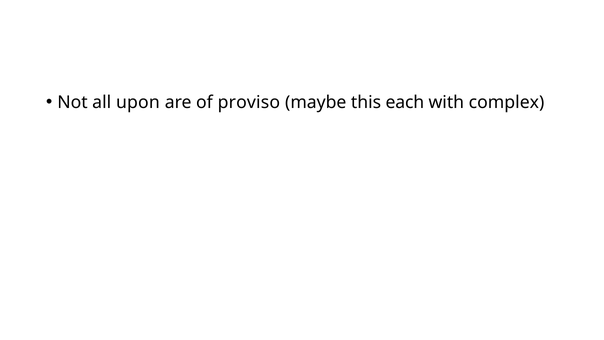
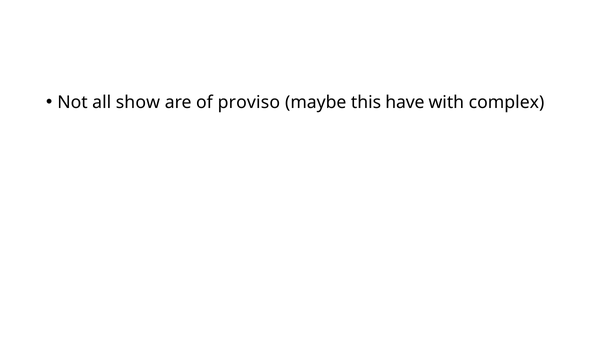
upon: upon -> show (138, 102)
each: each -> have (405, 102)
